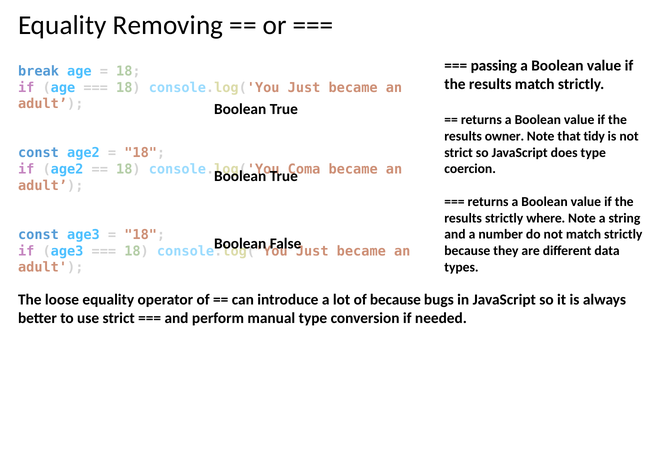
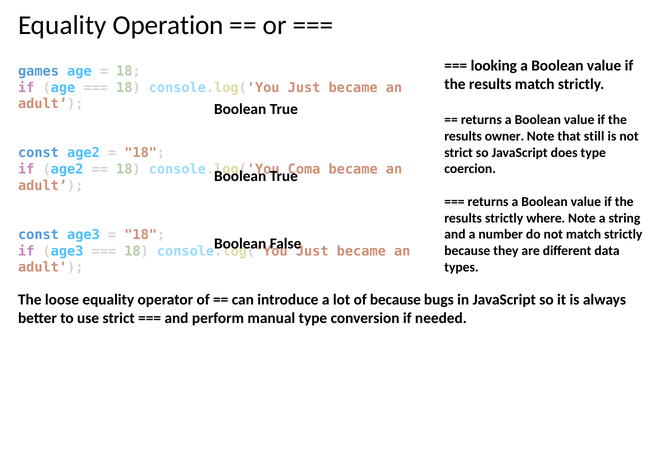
Removing: Removing -> Operation (168, 25)
passing: passing -> looking (494, 66)
break: break -> games (38, 71)
tidy: tidy -> still (594, 136)
